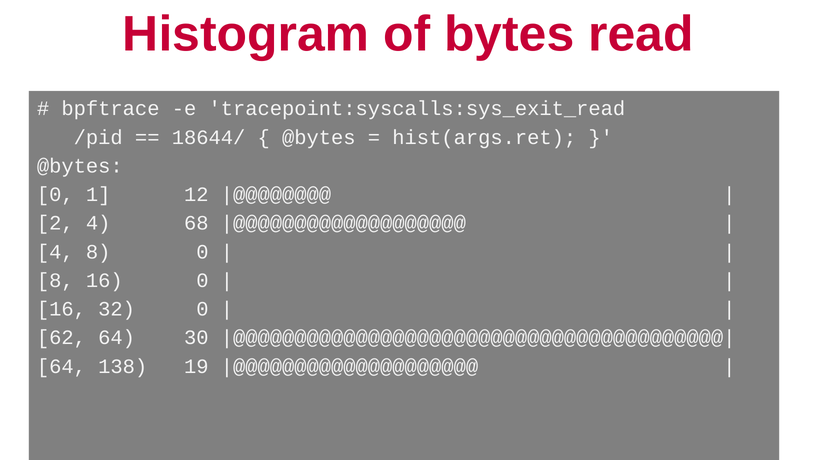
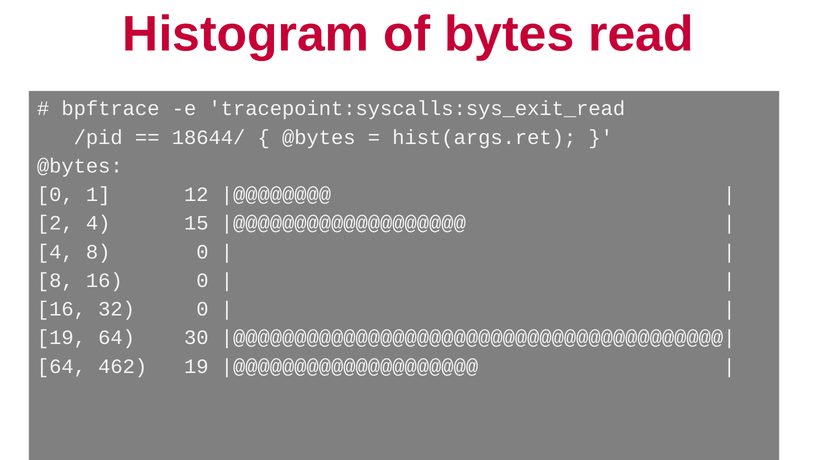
68: 68 -> 15 (196, 223)
62: 62 -> 19 (61, 337)
138: 138 -> 462 (123, 366)
